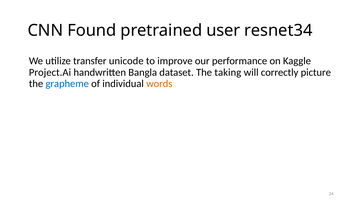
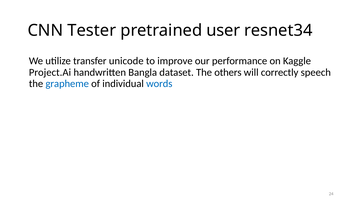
Found: Found -> Tester (92, 30)
taking: taking -> others (228, 72)
picture: picture -> speech (316, 72)
words colour: orange -> blue (159, 84)
